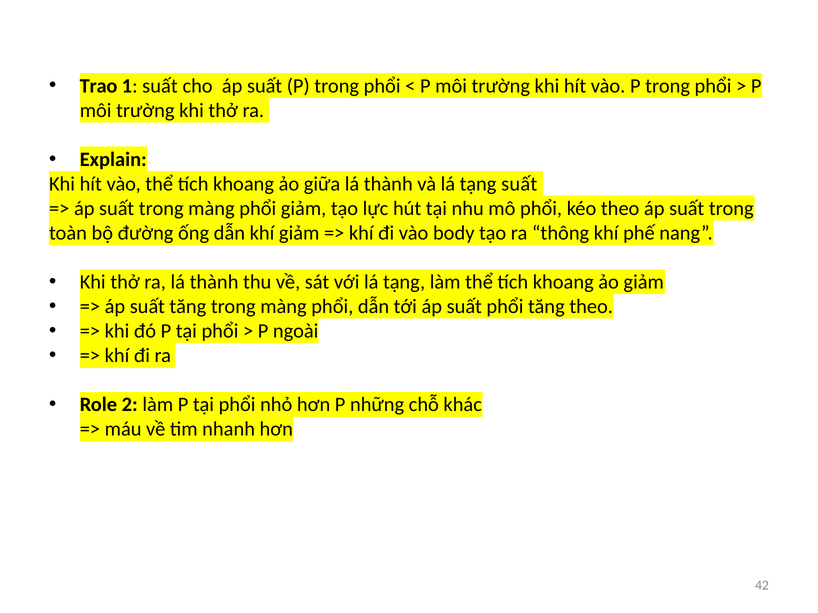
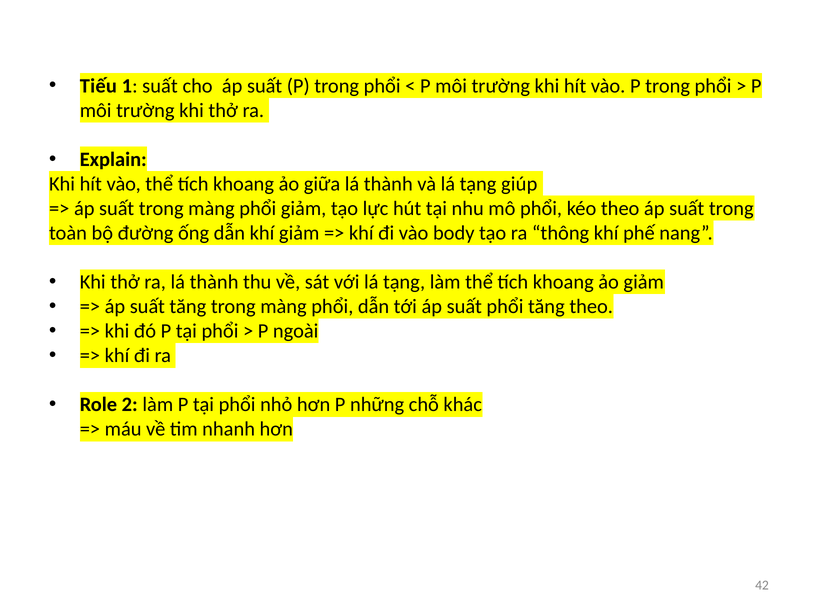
Trao: Trao -> Tiếu (98, 86)
tạng suất: suất -> giúp (519, 184)
